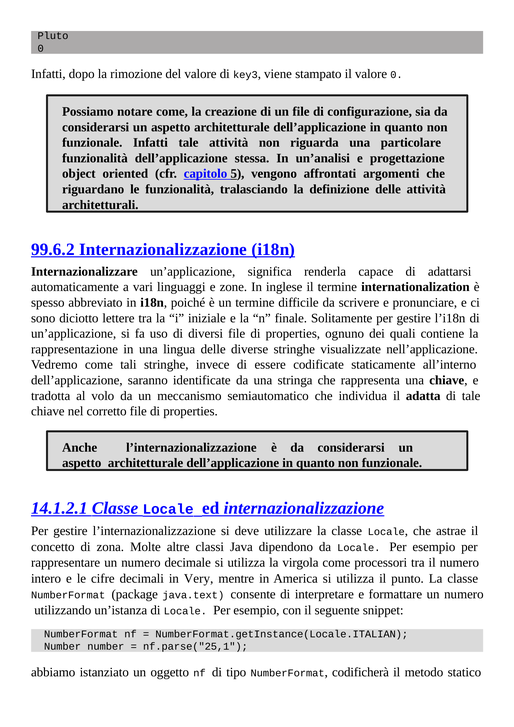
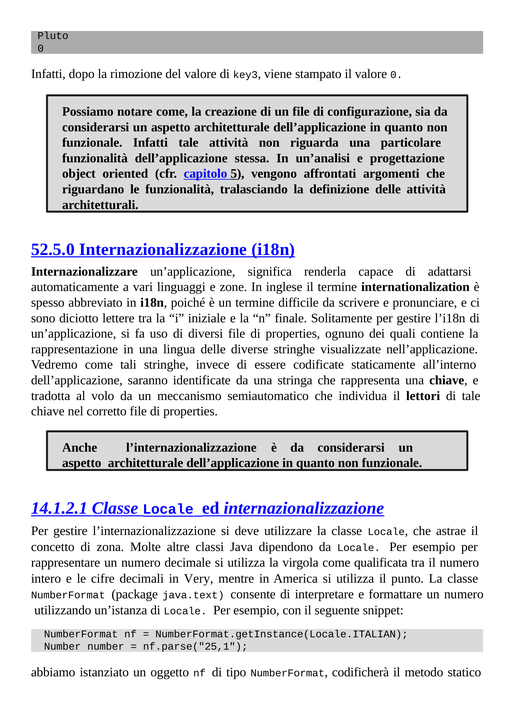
99.6.2: 99.6.2 -> 52.5.0 (53, 249)
adatta: adatta -> lettori (423, 396)
processori: processori -> qualificata (381, 563)
